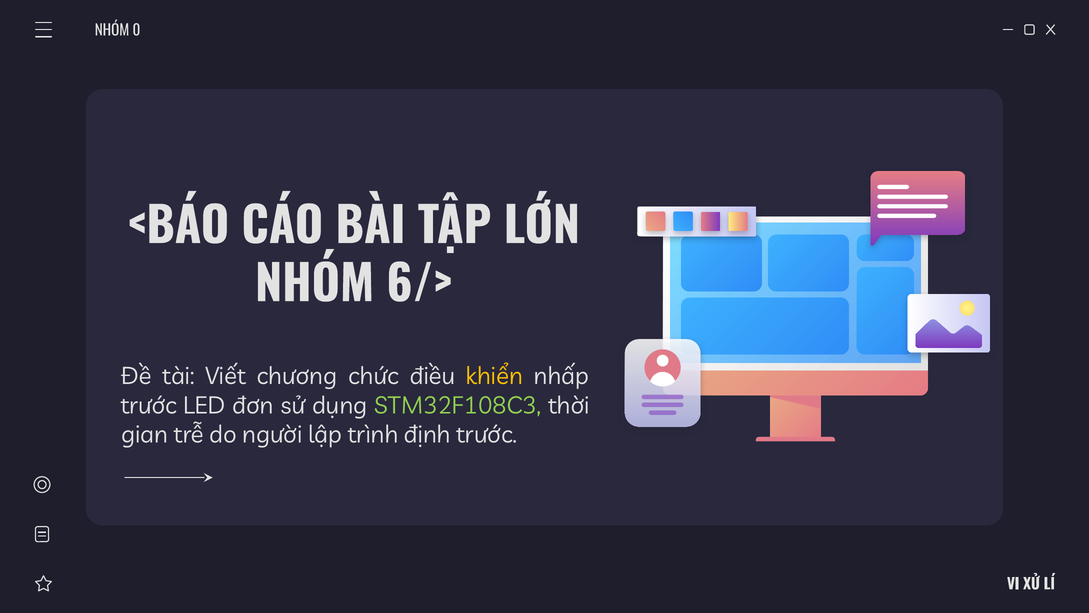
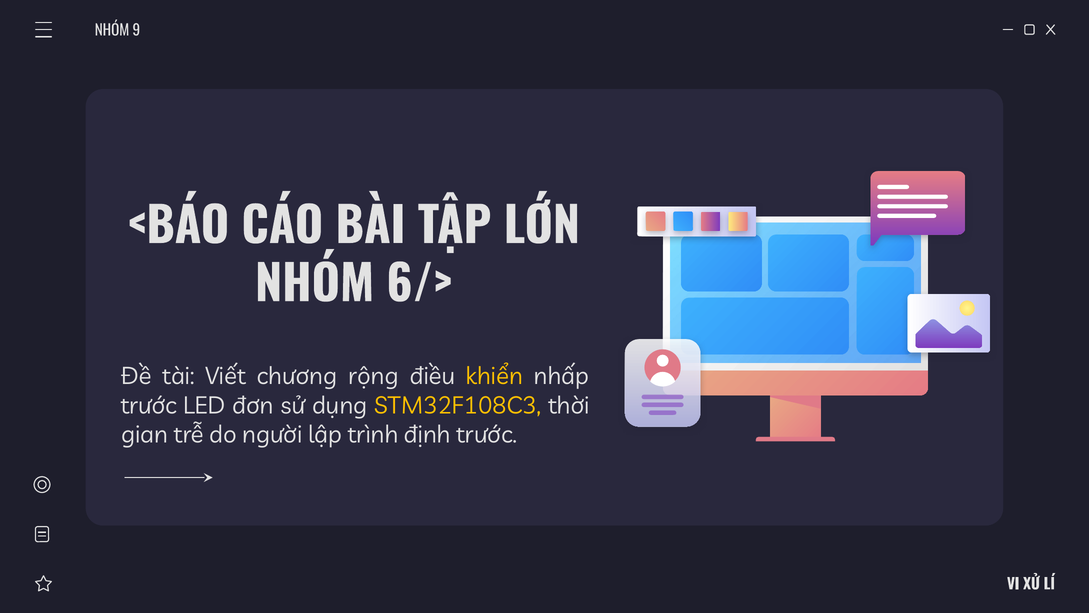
0: 0 -> 9 (136, 31)
chức: chức -> rộng (373, 376)
STM32F108C3 colour: light green -> yellow (458, 405)
